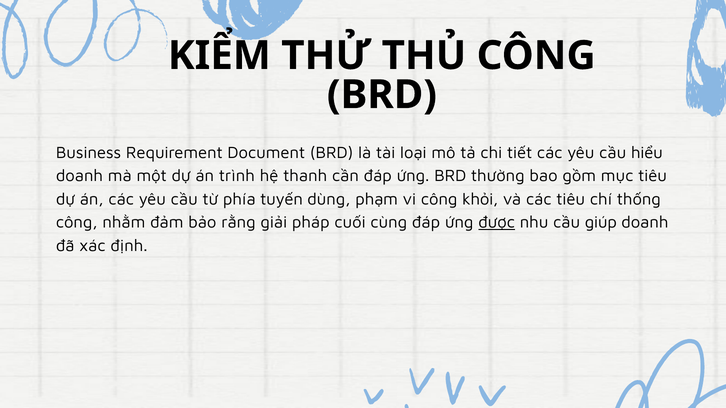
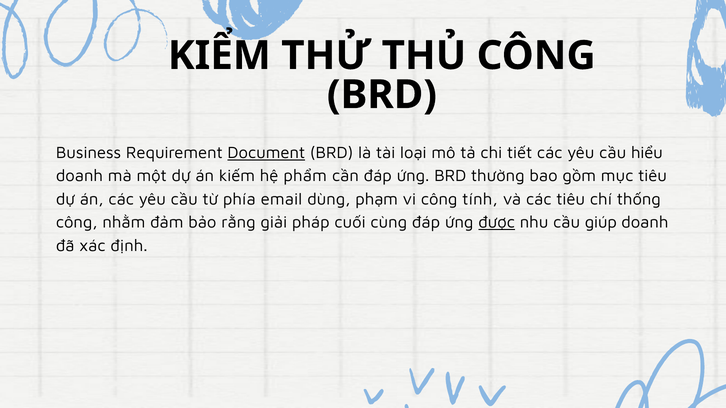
Document underline: none -> present (266, 153)
trình: trình -> kiếm (237, 176)
thanh: thanh -> phẩm (305, 176)
tuyến: tuyến -> email (281, 199)
khỏi: khỏi -> tính (480, 199)
